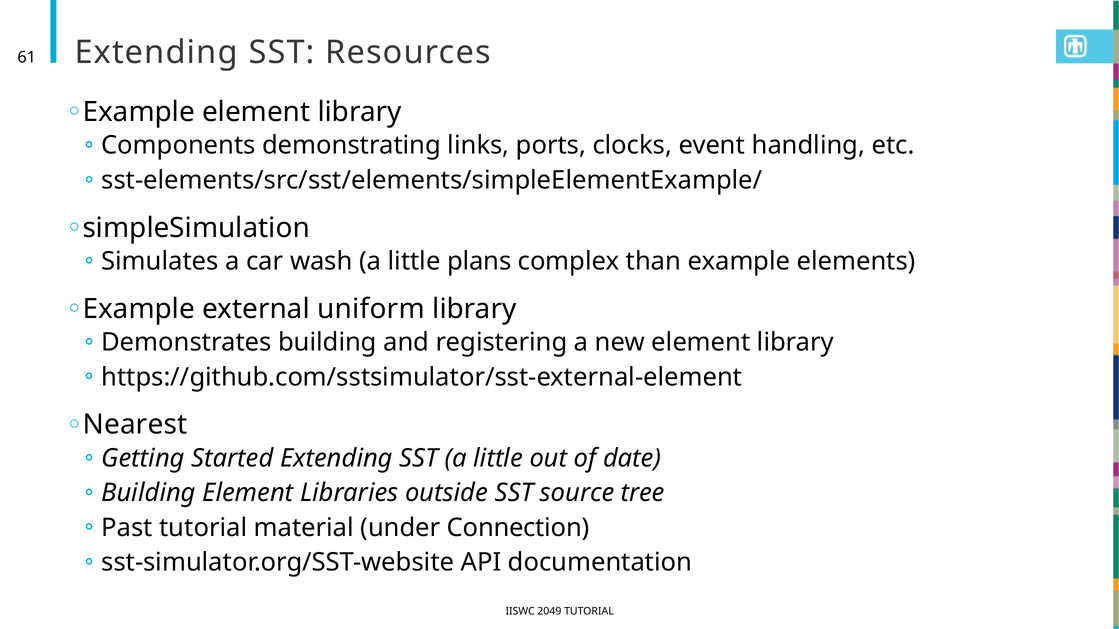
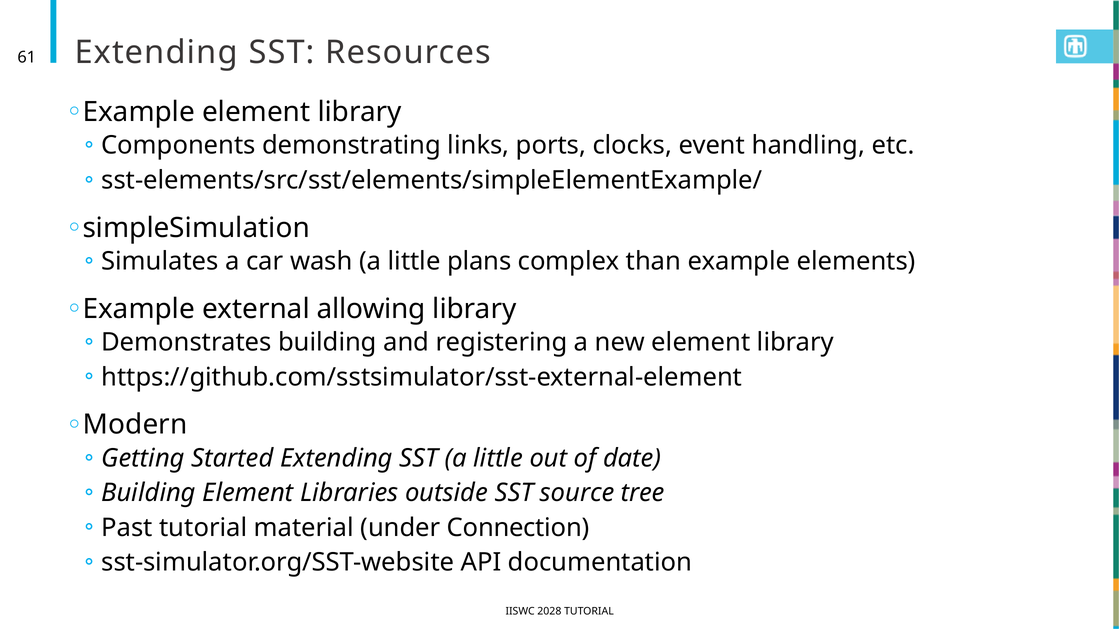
uniform: uniform -> allowing (371, 309)
Nearest: Nearest -> Modern (135, 425)
2049: 2049 -> 2028 (549, 612)
